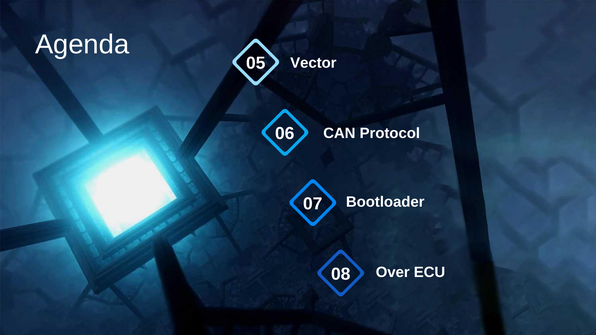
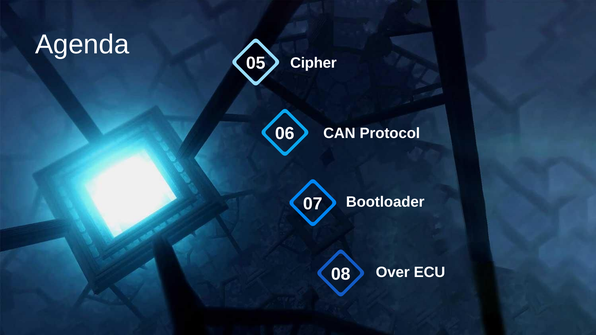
Vector: Vector -> Cipher (313, 63)
